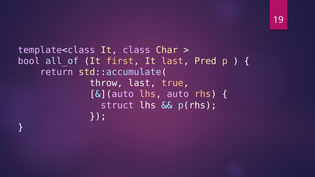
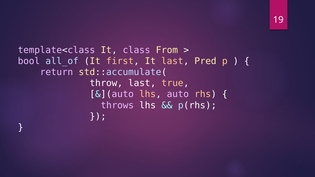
Char: Char -> From (167, 50)
struct: struct -> throws (117, 105)
